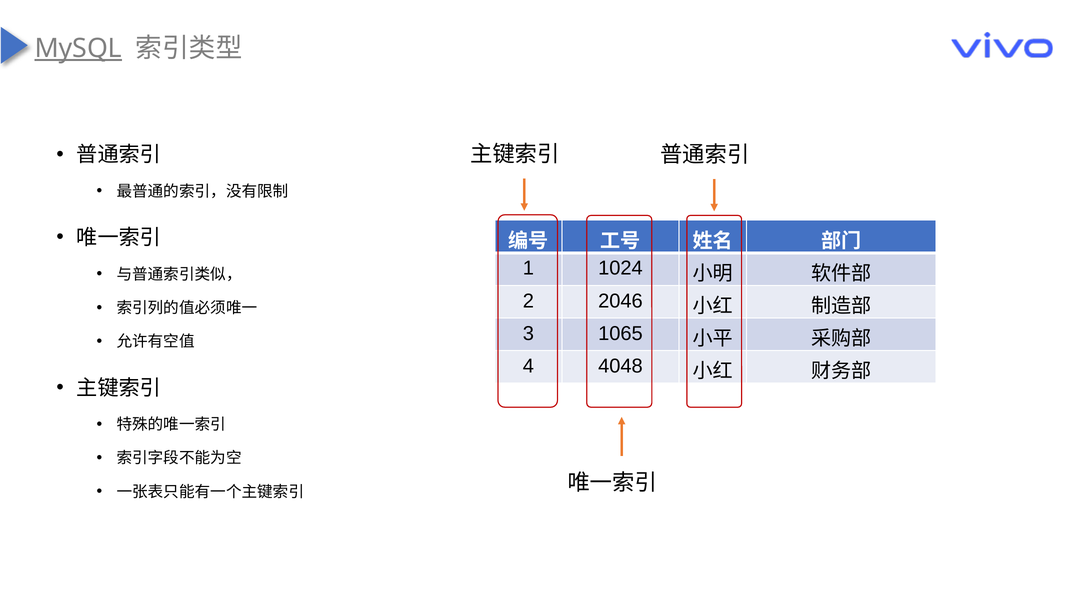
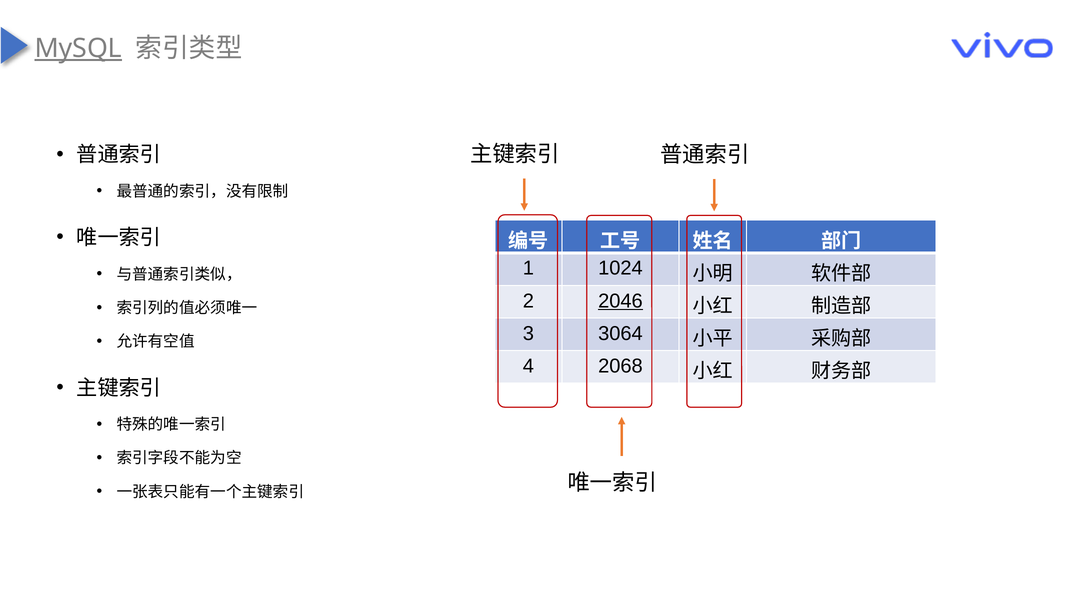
2046 underline: none -> present (620, 301)
1065: 1065 -> 3064 (620, 333)
4048: 4048 -> 2068 (620, 366)
